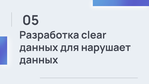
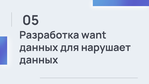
clear: clear -> want (94, 35)
